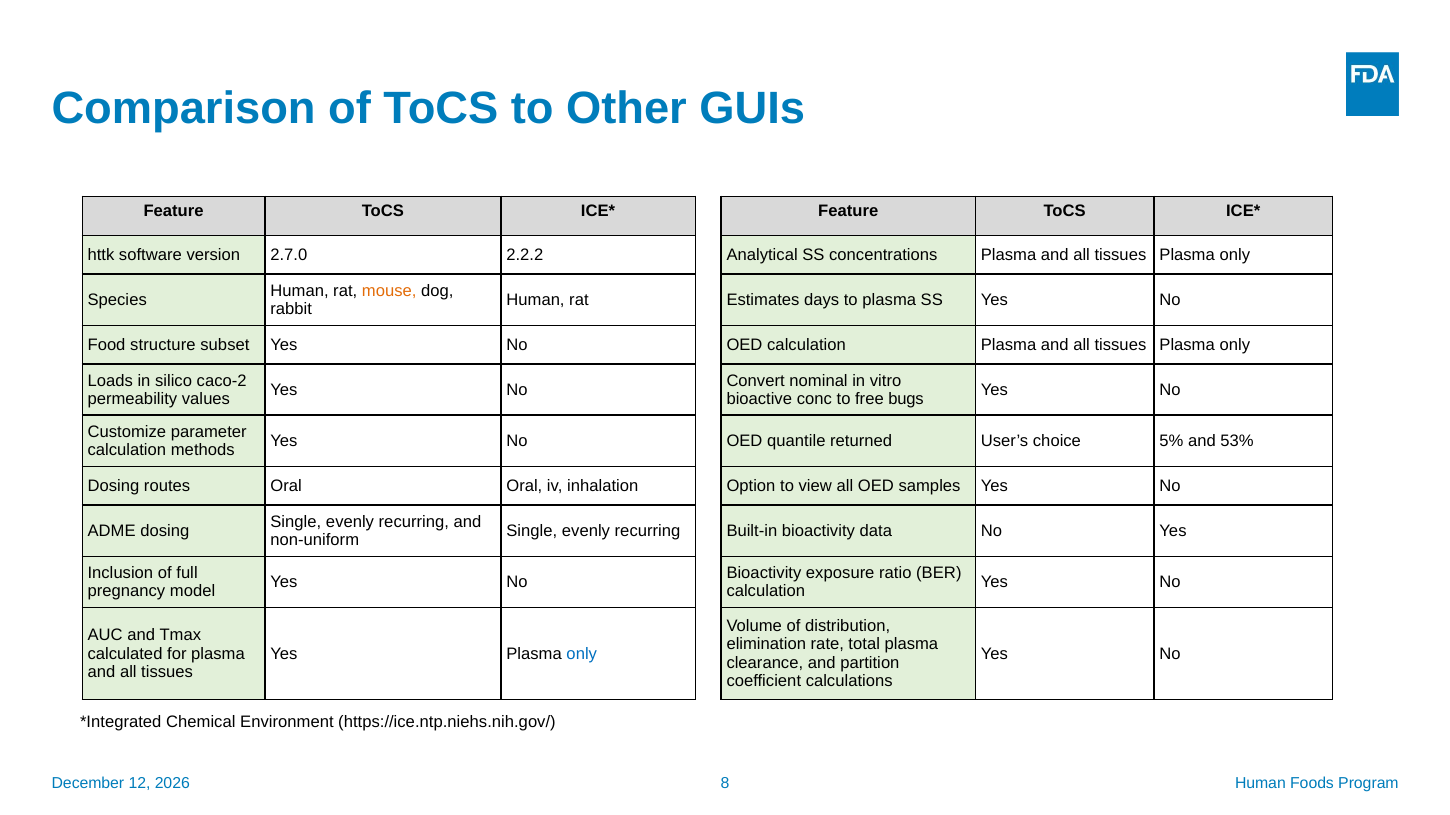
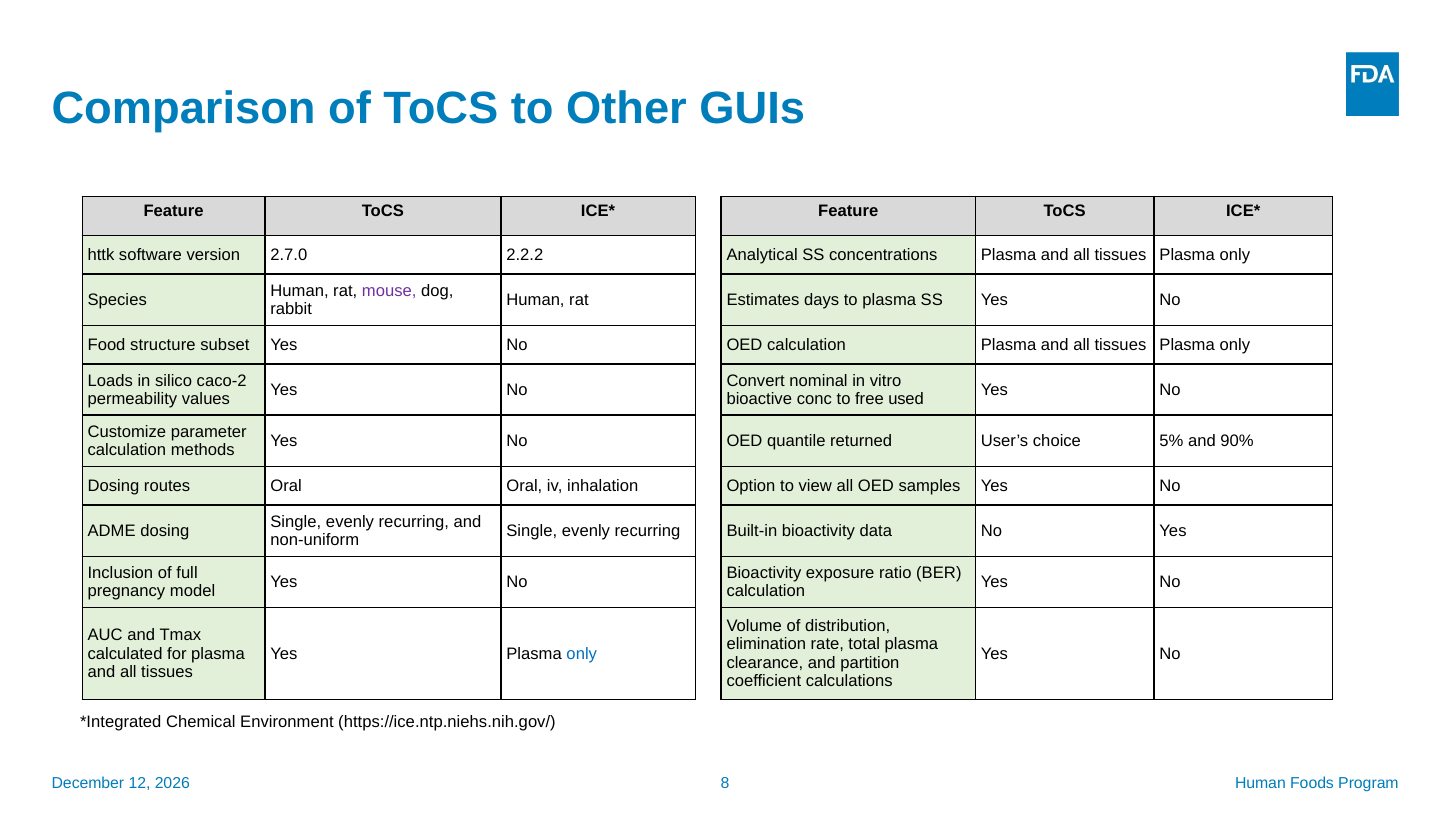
mouse colour: orange -> purple (389, 291)
bugs: bugs -> used (906, 399)
53%: 53% -> 90% (1237, 441)
